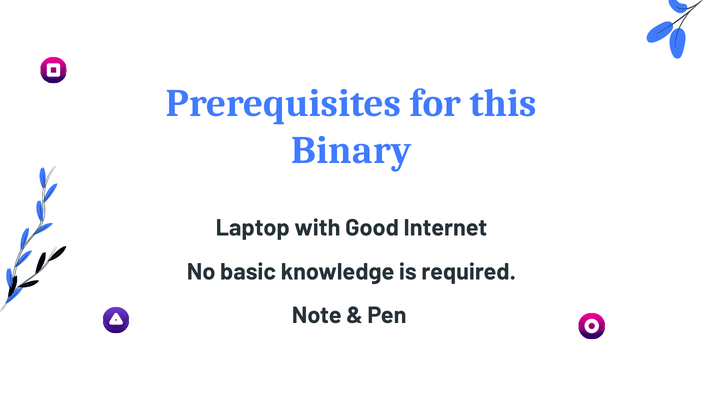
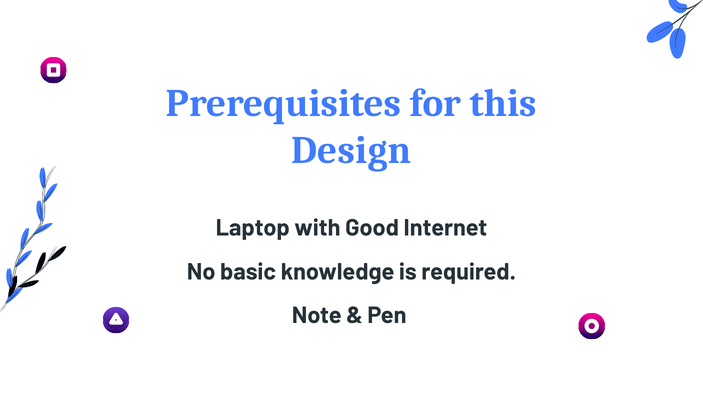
Binary: Binary -> Design (351, 150)
